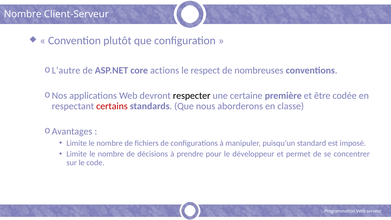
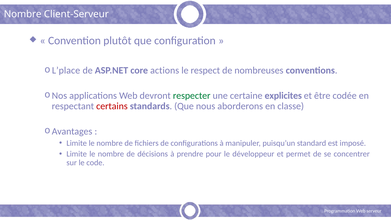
L’autre: L’autre -> L’place (66, 70)
respecter colour: black -> green (192, 96)
première: première -> explicites (283, 96)
